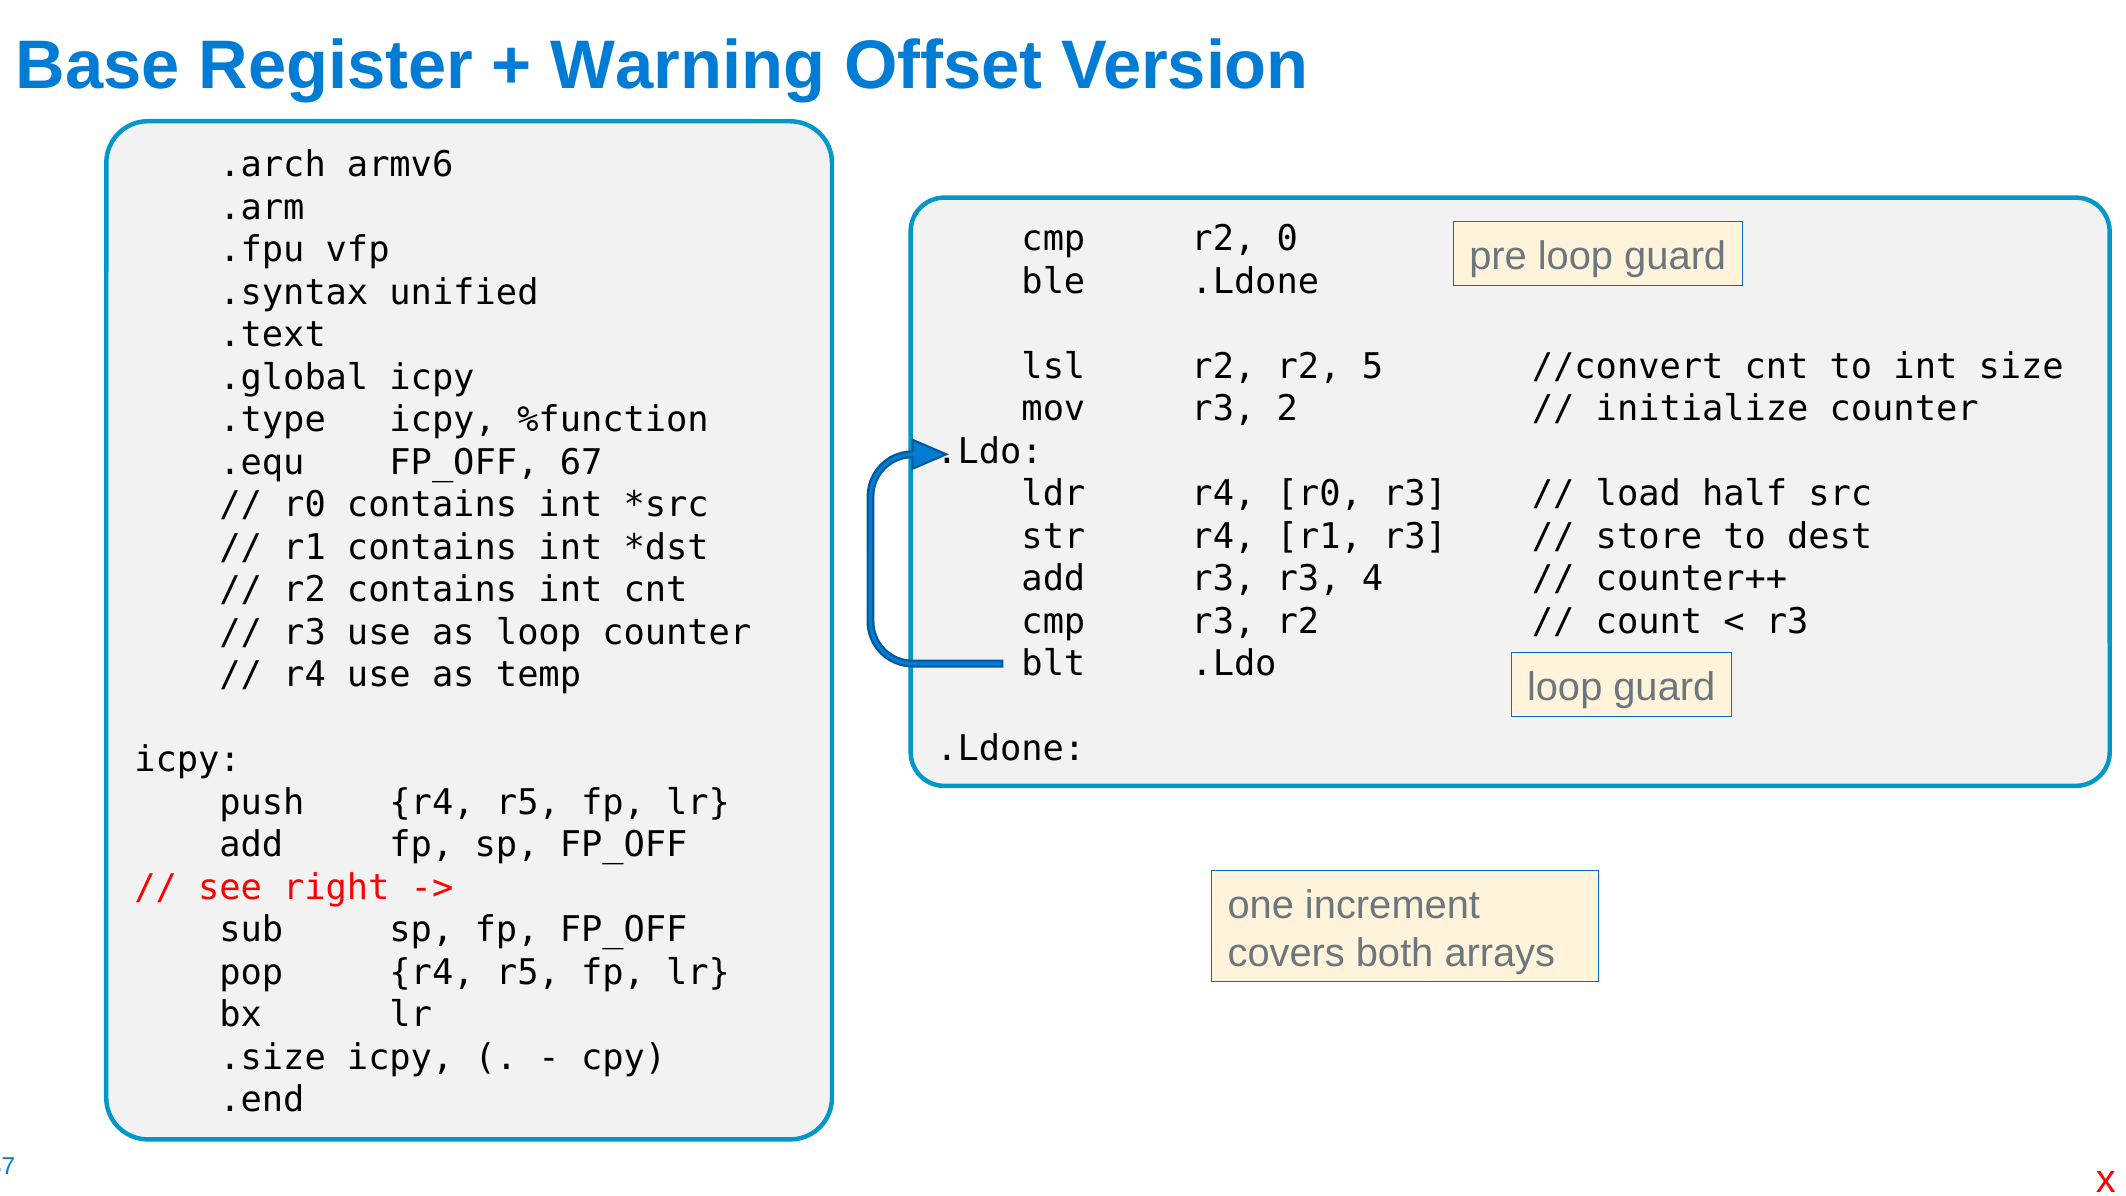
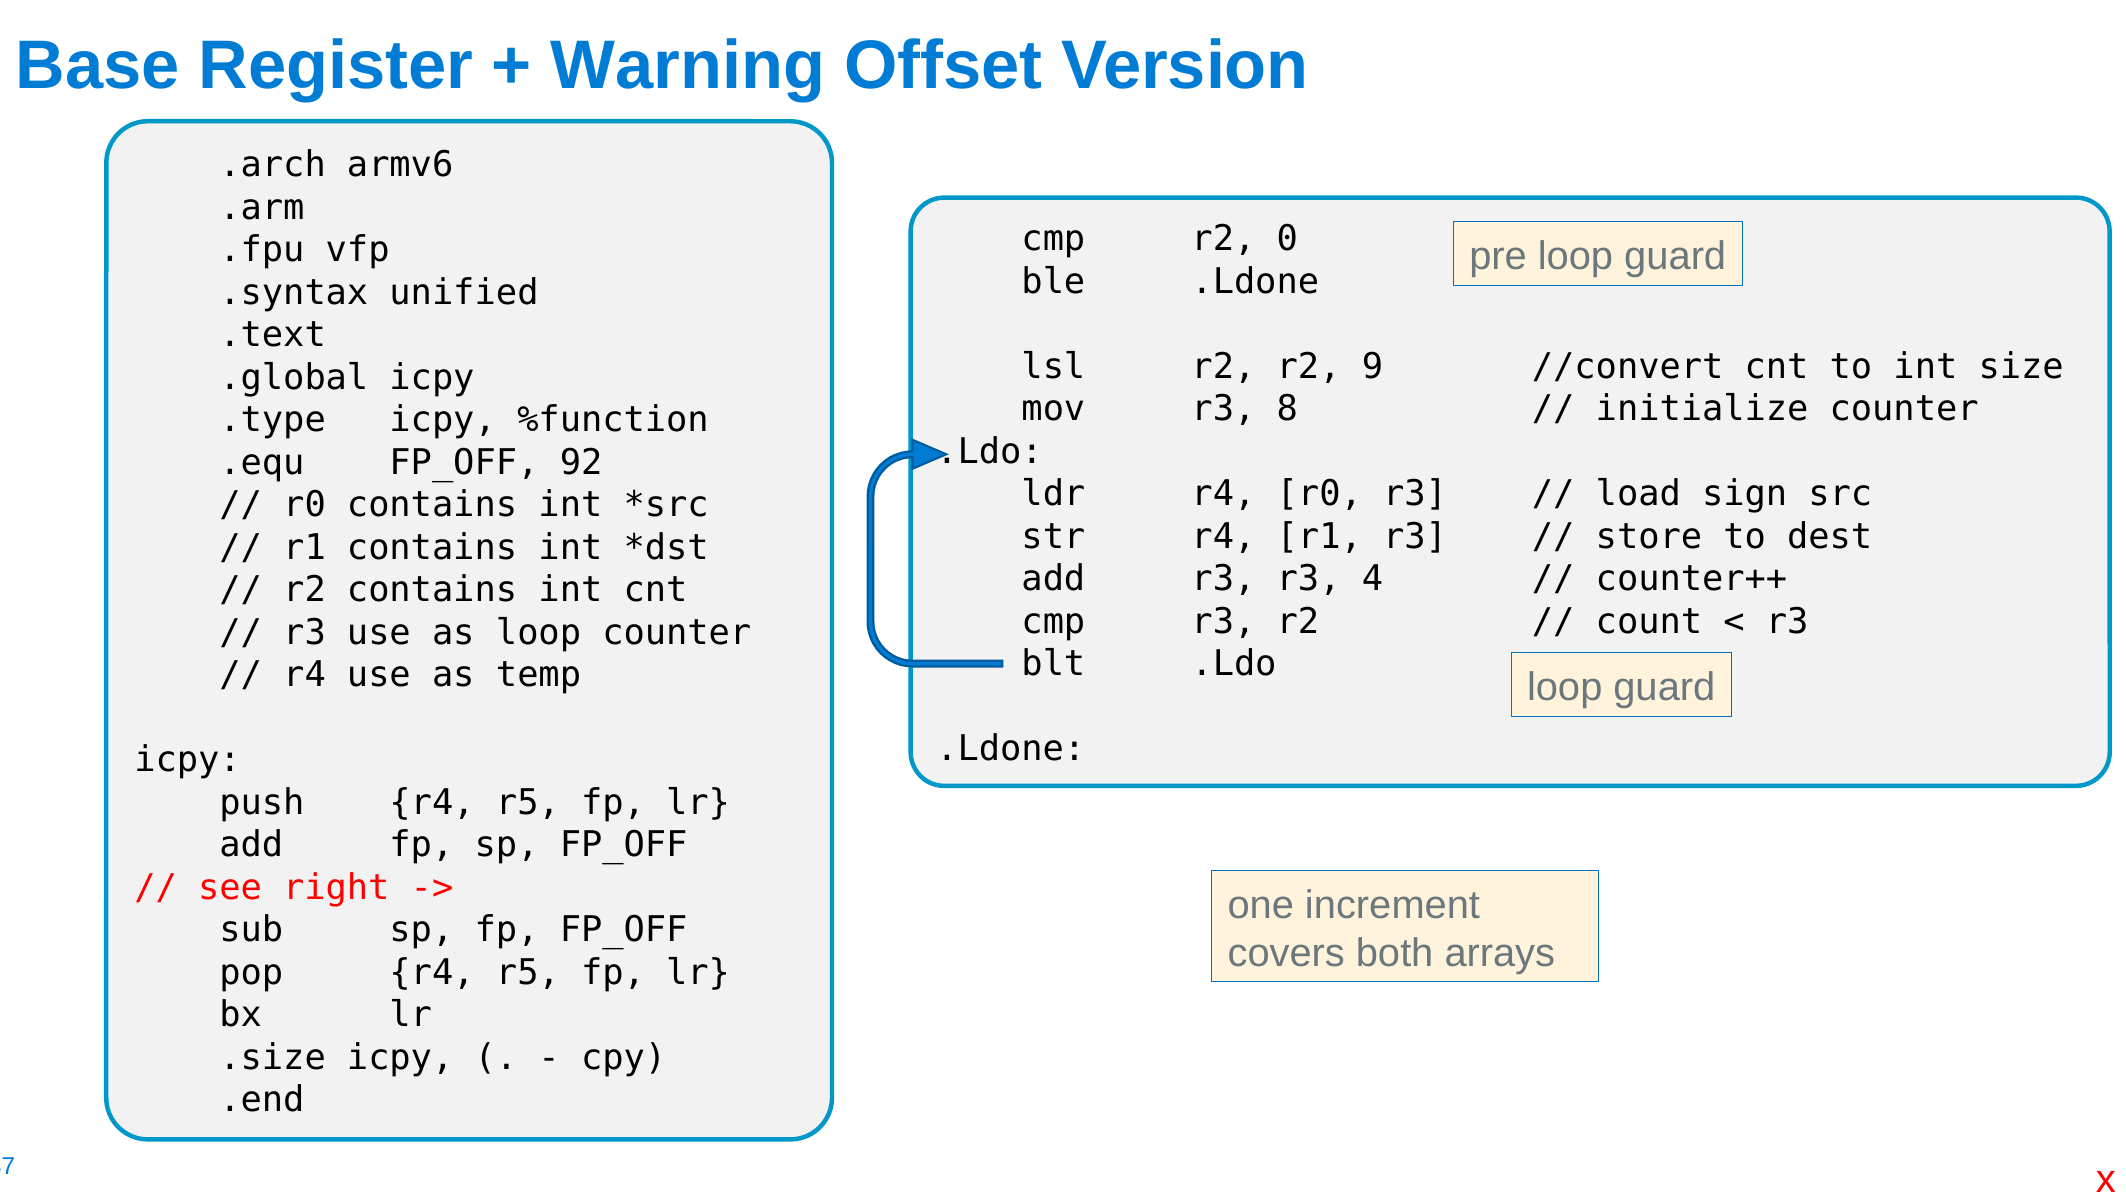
5: 5 -> 9 (1372, 367)
2: 2 -> 8 (1287, 409)
67: 67 -> 92 (581, 463)
half: half -> sign (1745, 494)
